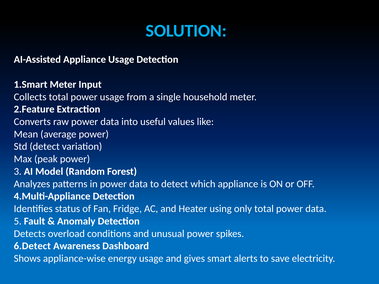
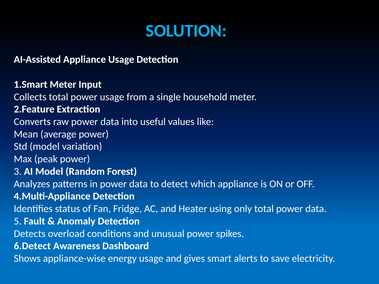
Std detect: detect -> model (45, 147)
